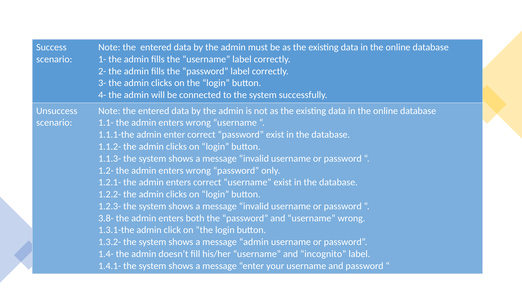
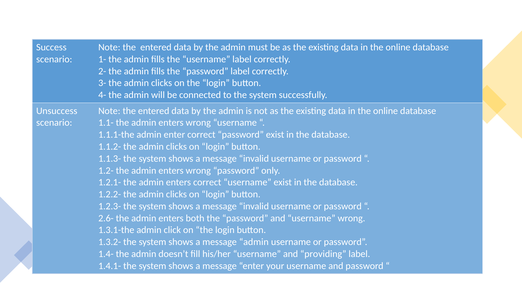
3.8-: 3.8- -> 2.6- (106, 219)
incognito: incognito -> providing (323, 254)
